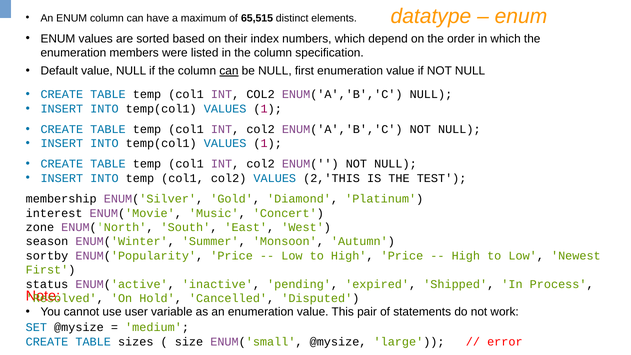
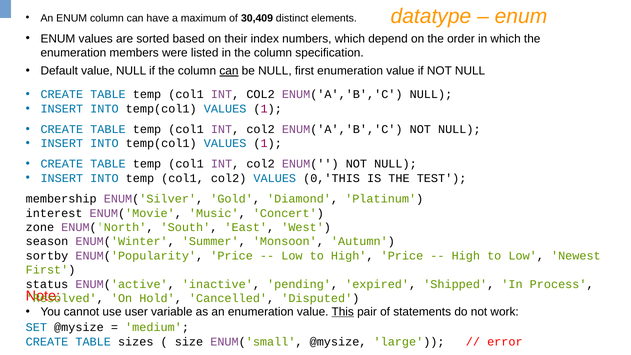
65,515: 65,515 -> 30,409 (257, 18)
2,'THIS: 2,'THIS -> 0,'THIS (332, 178)
This underline: none -> present (343, 312)
